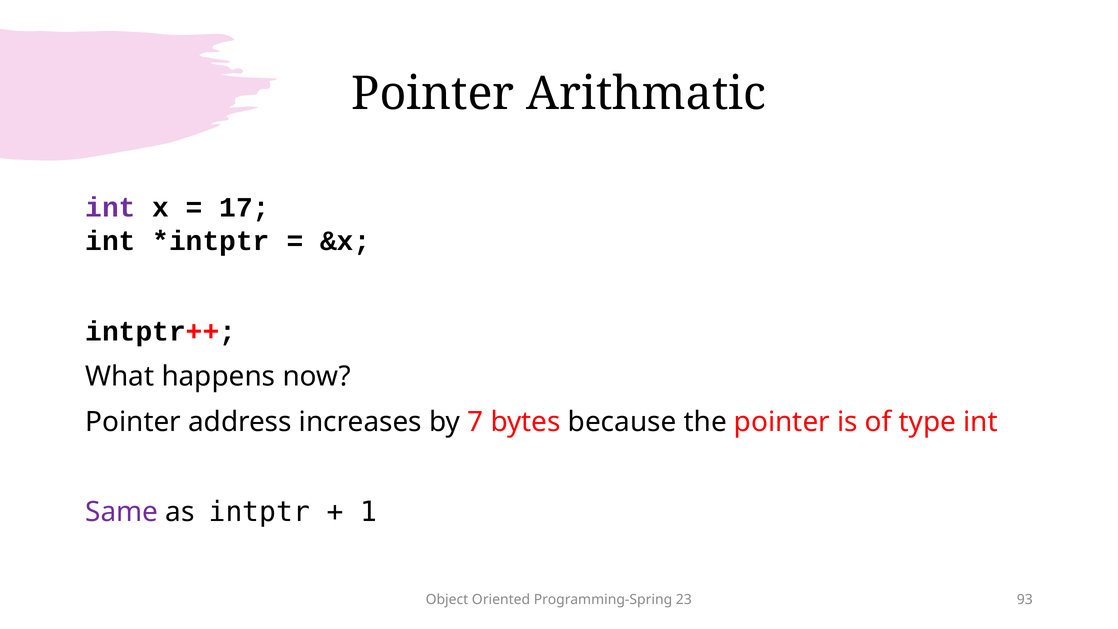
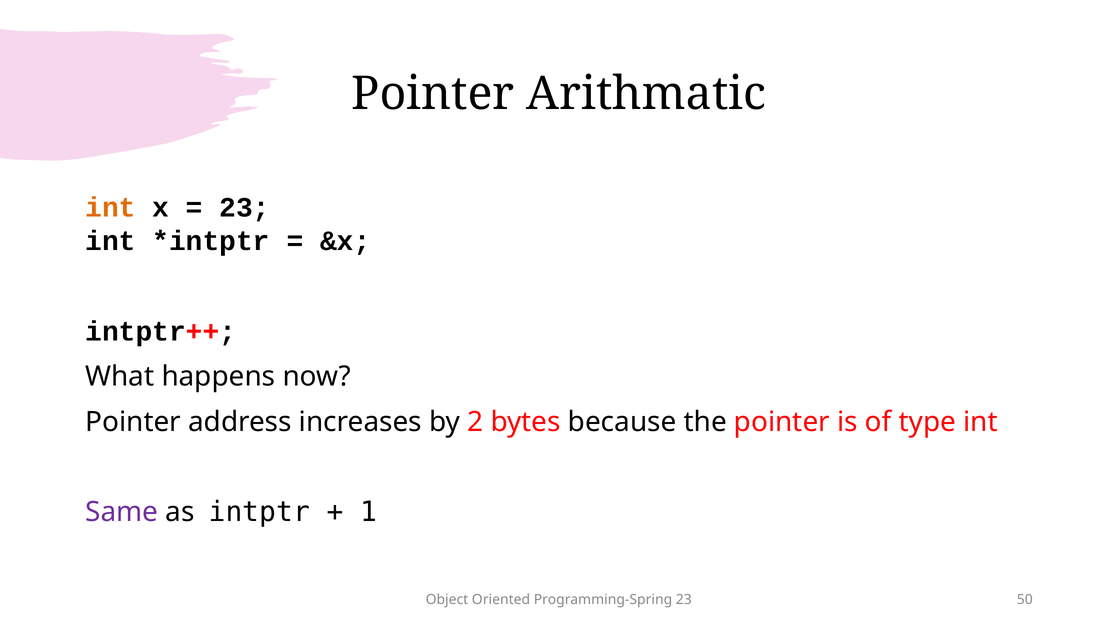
int colour: purple -> orange (110, 207)
17: 17 -> 23 (245, 207)
7: 7 -> 2 (475, 422)
93: 93 -> 50 (1025, 599)
